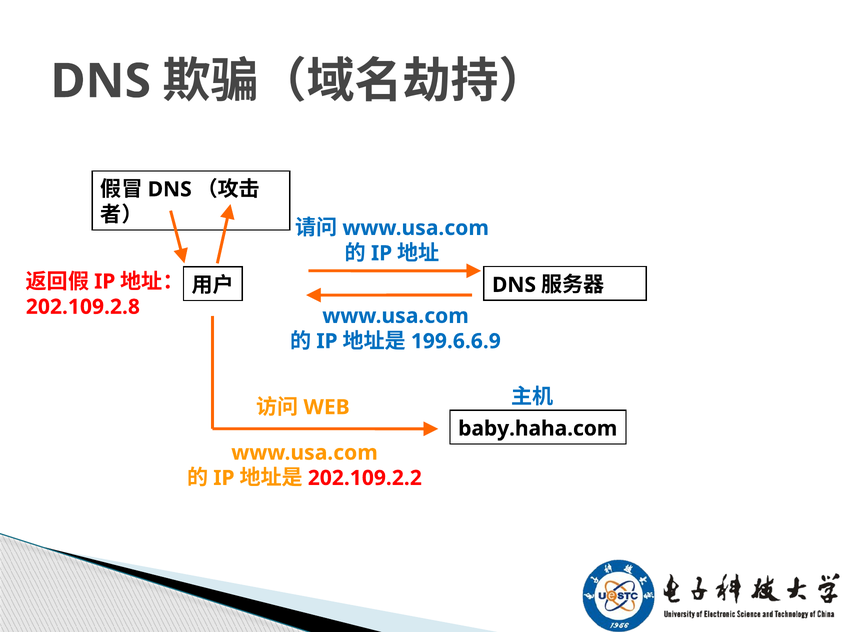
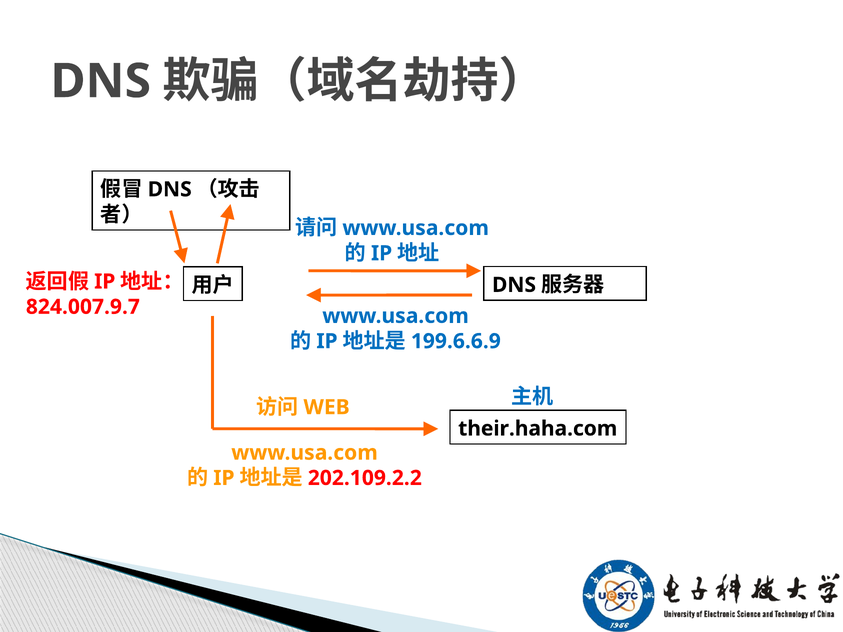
202.109.2.8: 202.109.2.8 -> 824.007.9.7 (83, 307)
baby.haha.com: baby.haha.com -> their.haha.com (538, 429)
